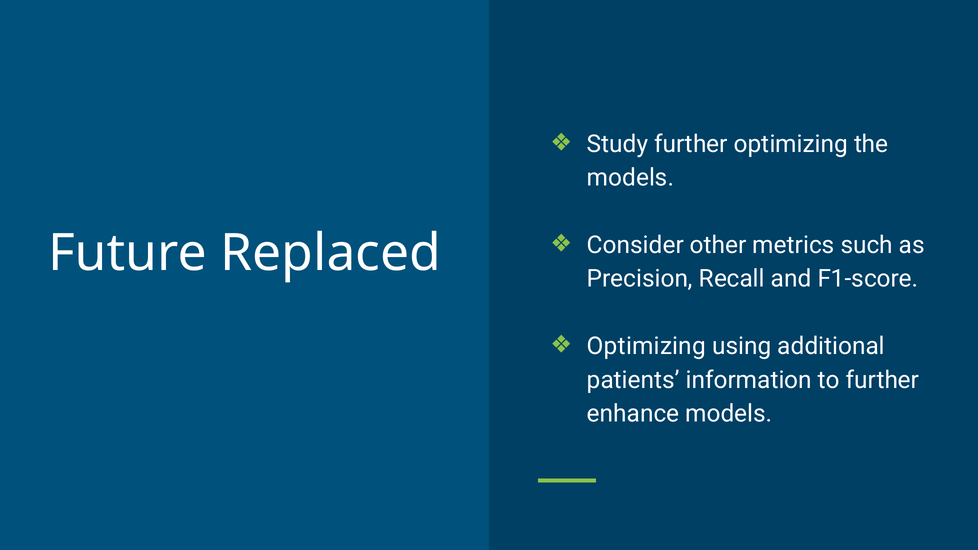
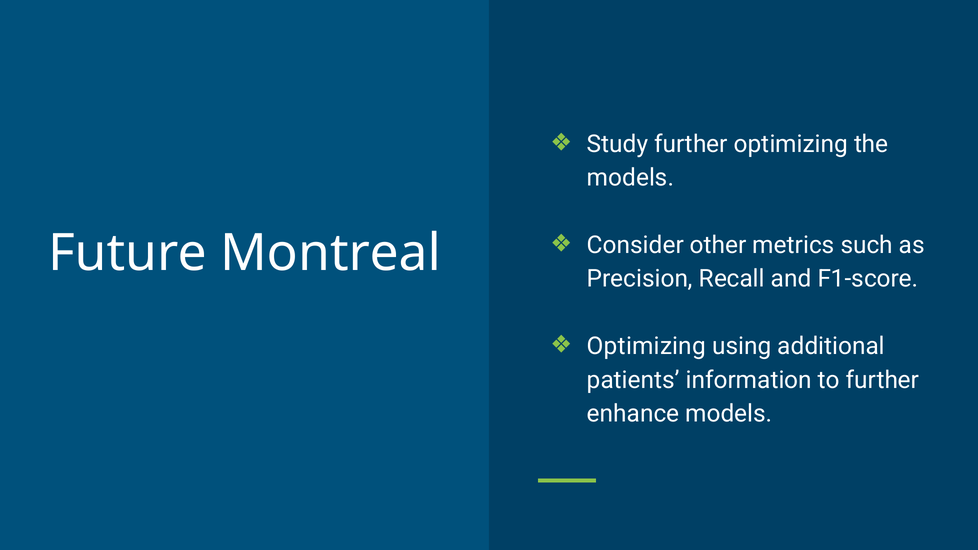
Replaced: Replaced -> Montreal (331, 253)
